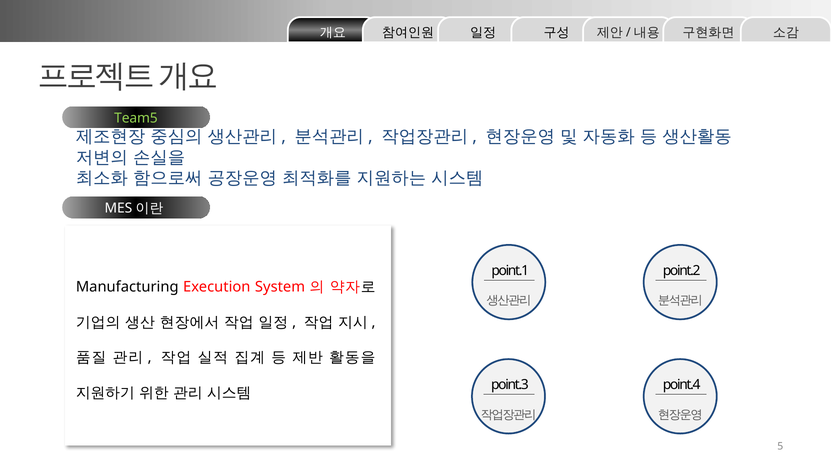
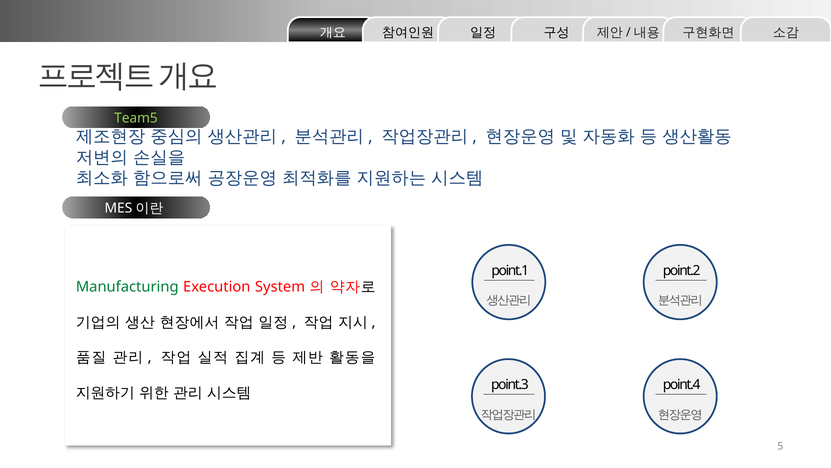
Manufacturing colour: black -> green (127, 286)
